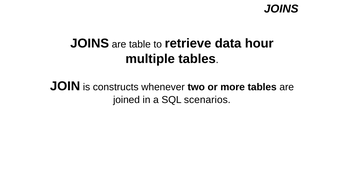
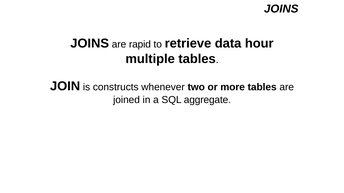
table: table -> rapid (140, 44)
scenarios: scenarios -> aggregate (207, 100)
